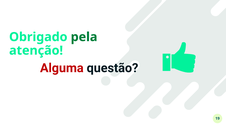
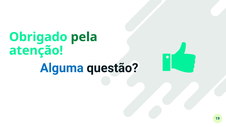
Alguma colour: red -> blue (62, 68)
